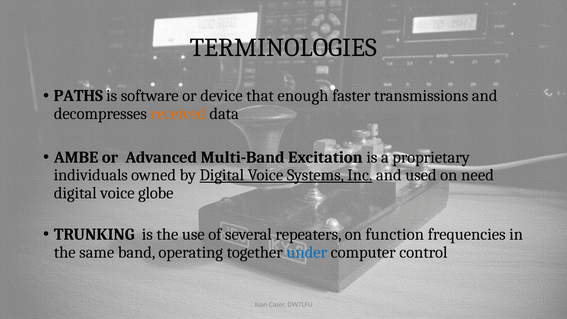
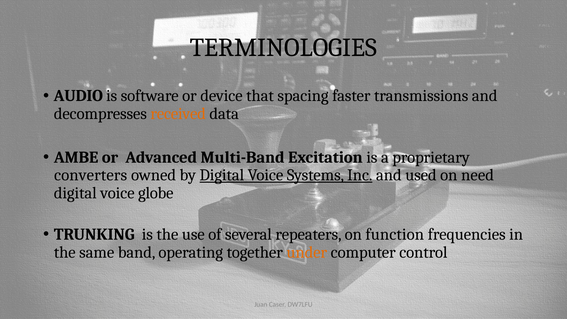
PATHS: PATHS -> AUDIO (78, 96)
enough: enough -> spacing (303, 96)
individuals: individuals -> converters (91, 175)
under colour: blue -> orange (307, 252)
